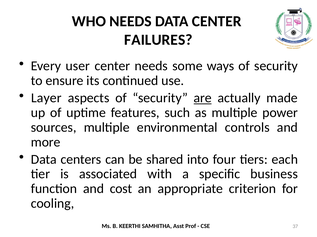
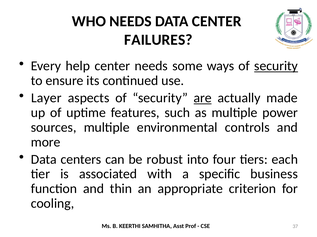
user: user -> help (78, 66)
security underline: none -> present (276, 66)
shared: shared -> robust (165, 160)
cost: cost -> thin (121, 189)
